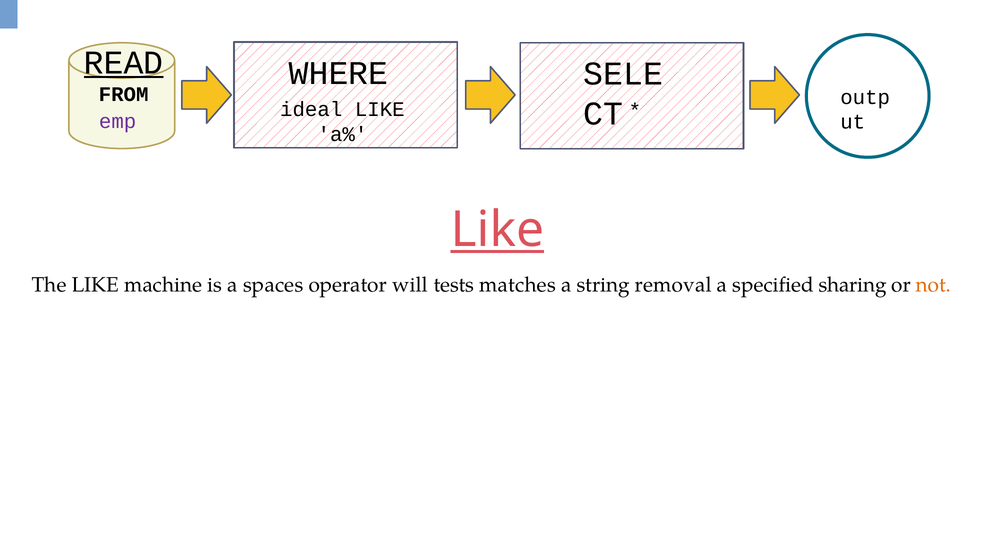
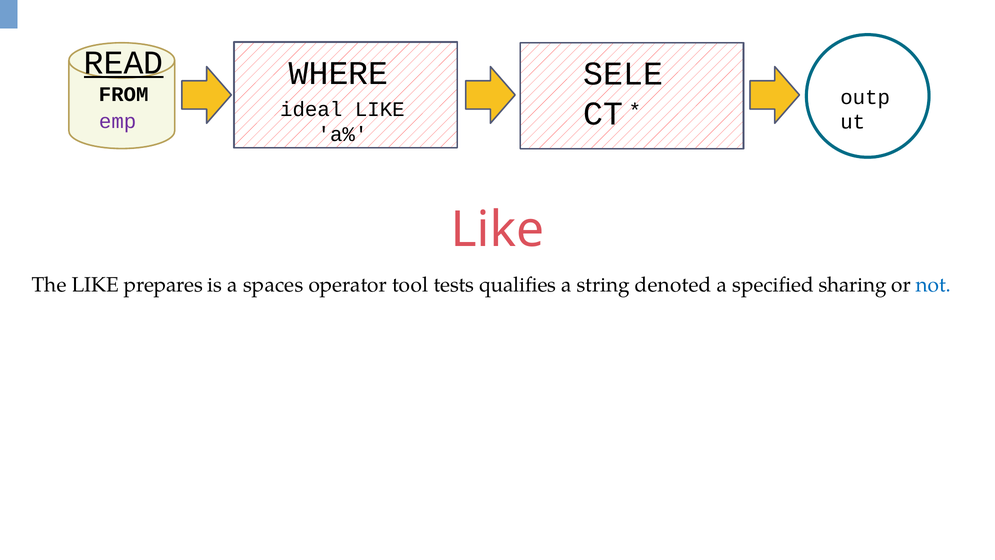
Like underline: present -> none (497, 230)
machine: machine -> prepares (163, 285)
will: will -> tool (410, 285)
matches: matches -> qualifies (518, 285)
removal: removal -> denoted (673, 285)
not colour: orange -> blue (934, 285)
